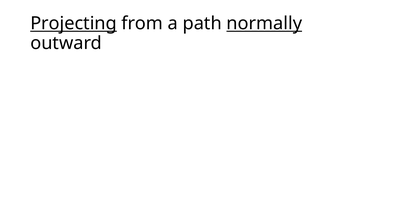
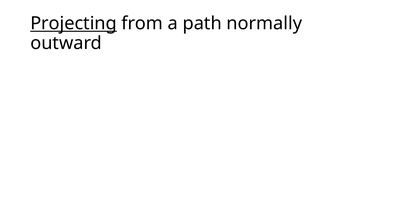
normally underline: present -> none (264, 24)
